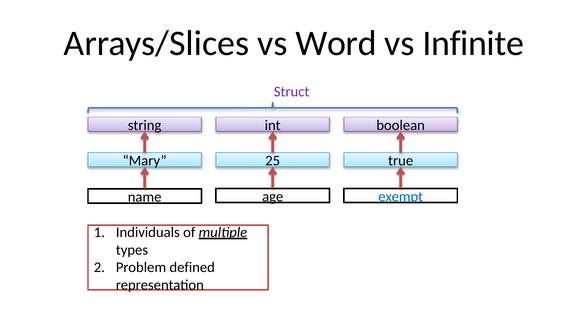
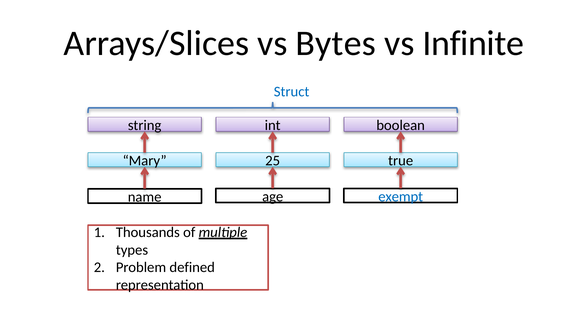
Word: Word -> Bytes (336, 43)
Struct colour: purple -> blue (292, 92)
Individuals: Individuals -> Thousands (148, 232)
